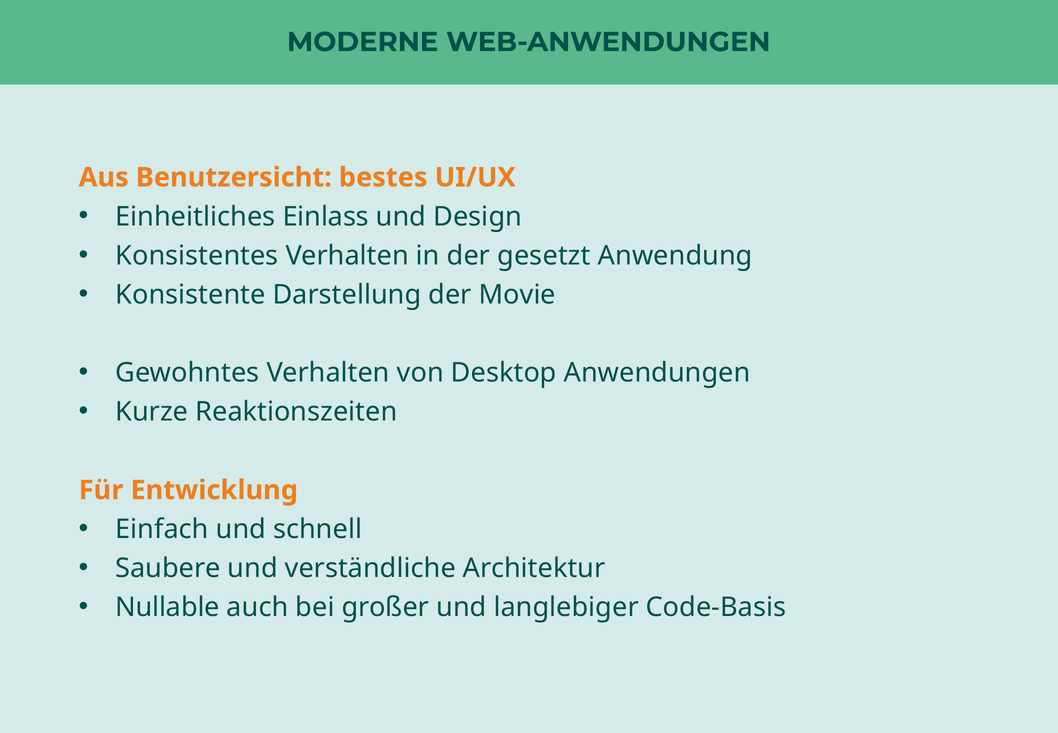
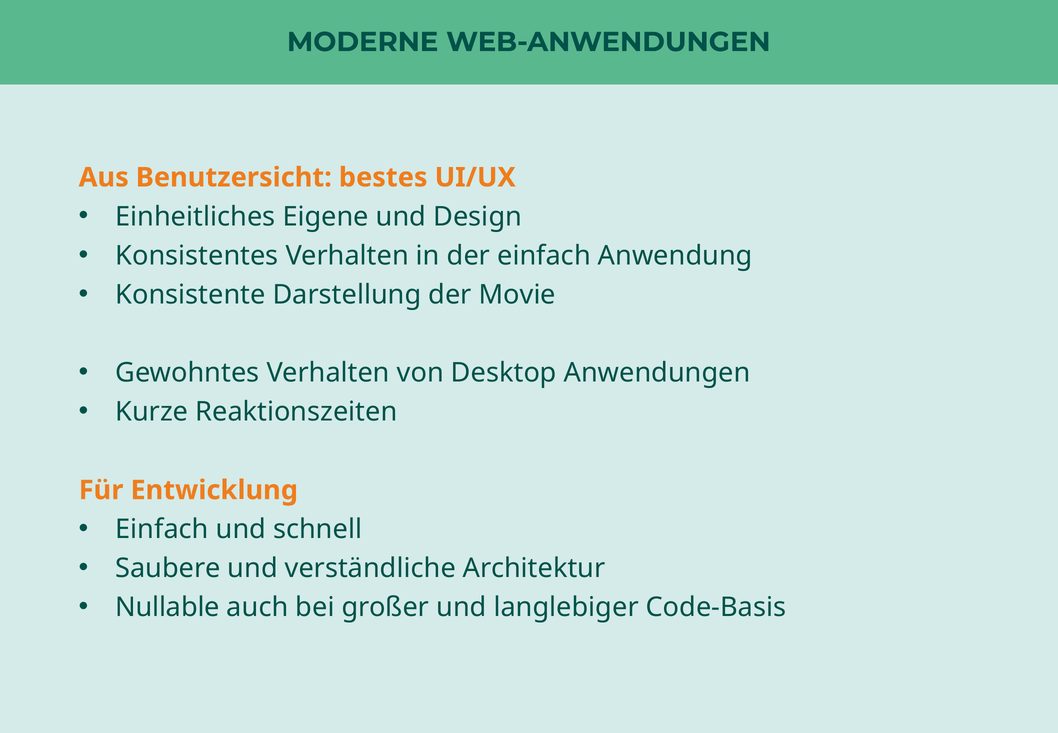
Einlass: Einlass -> Eigene (326, 216)
der gesetzt: gesetzt -> einfach (544, 255)
